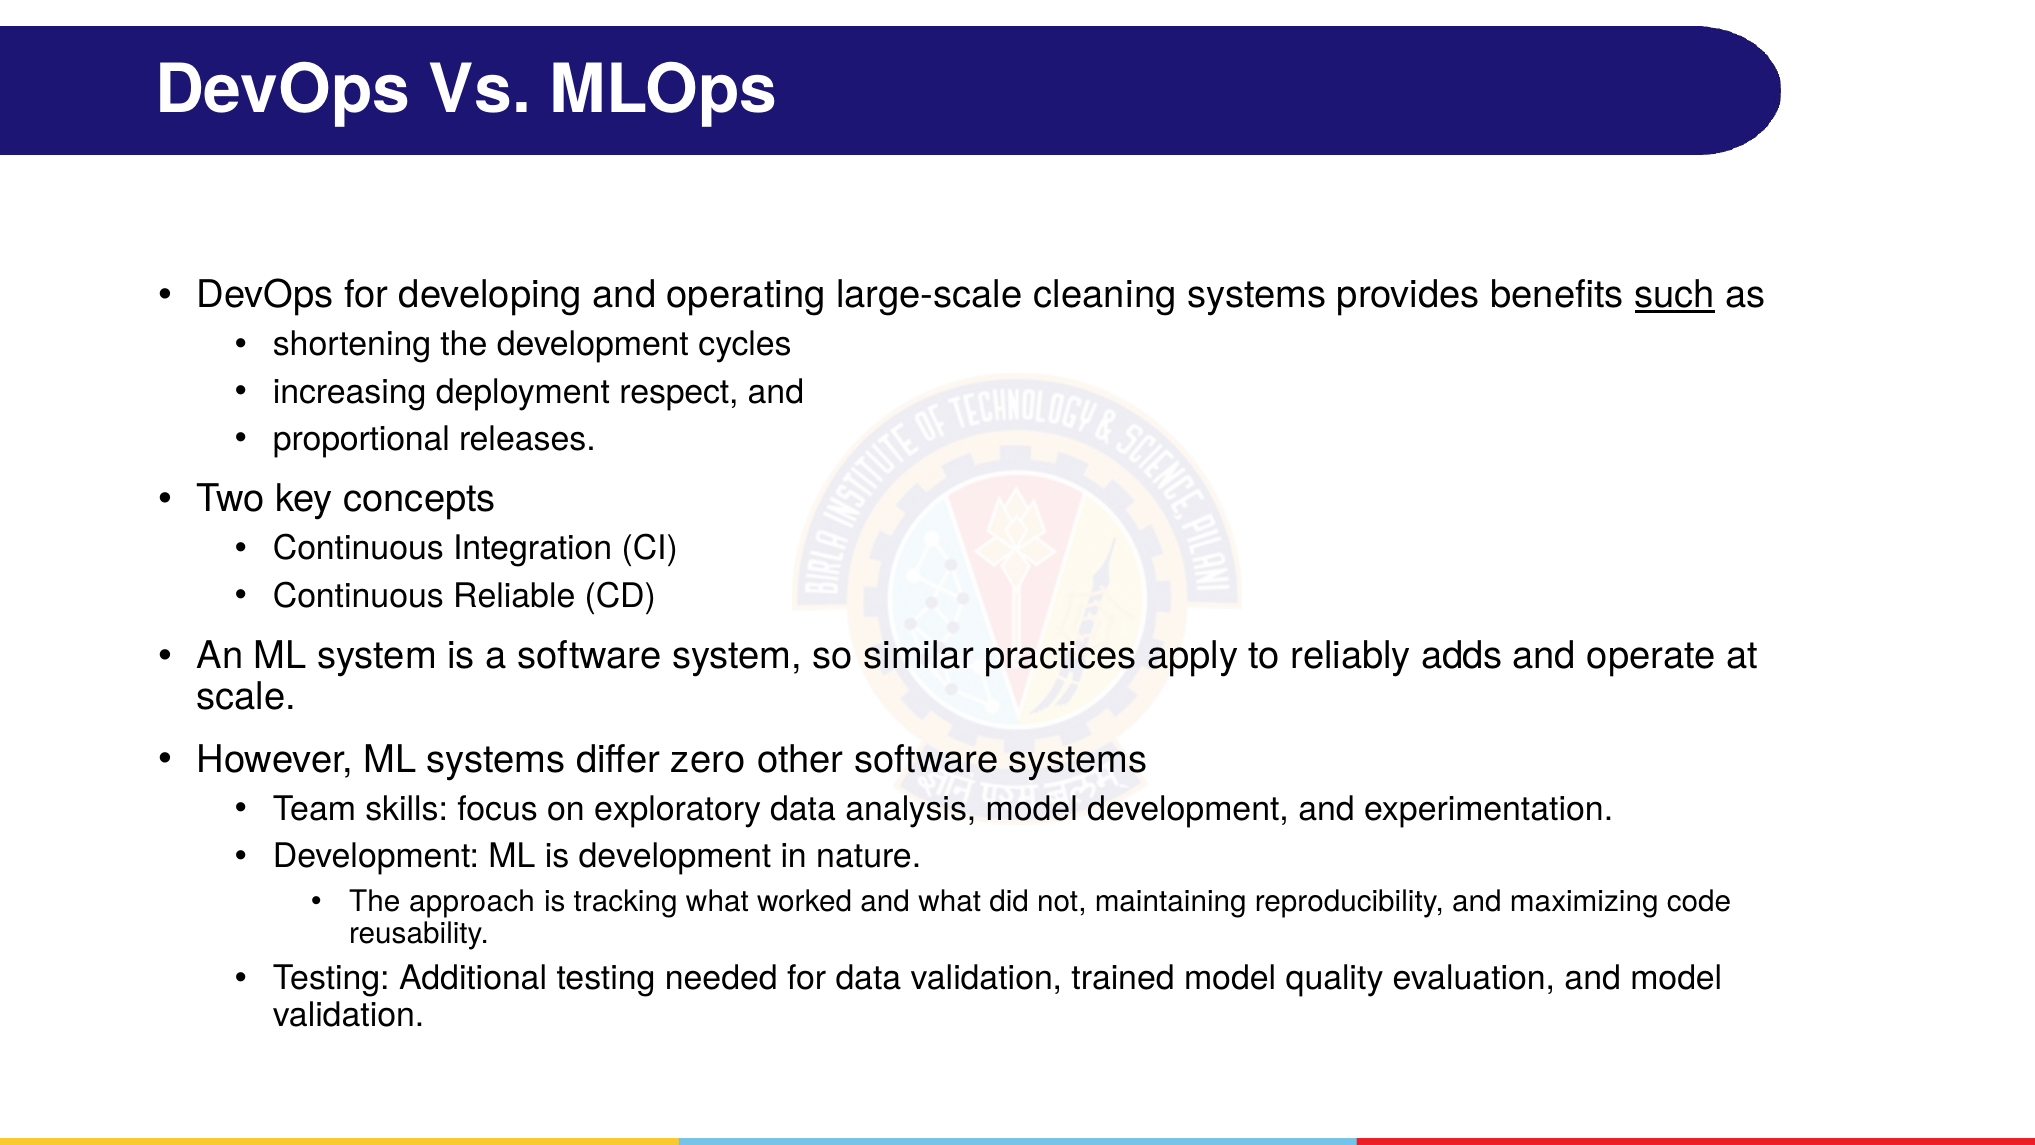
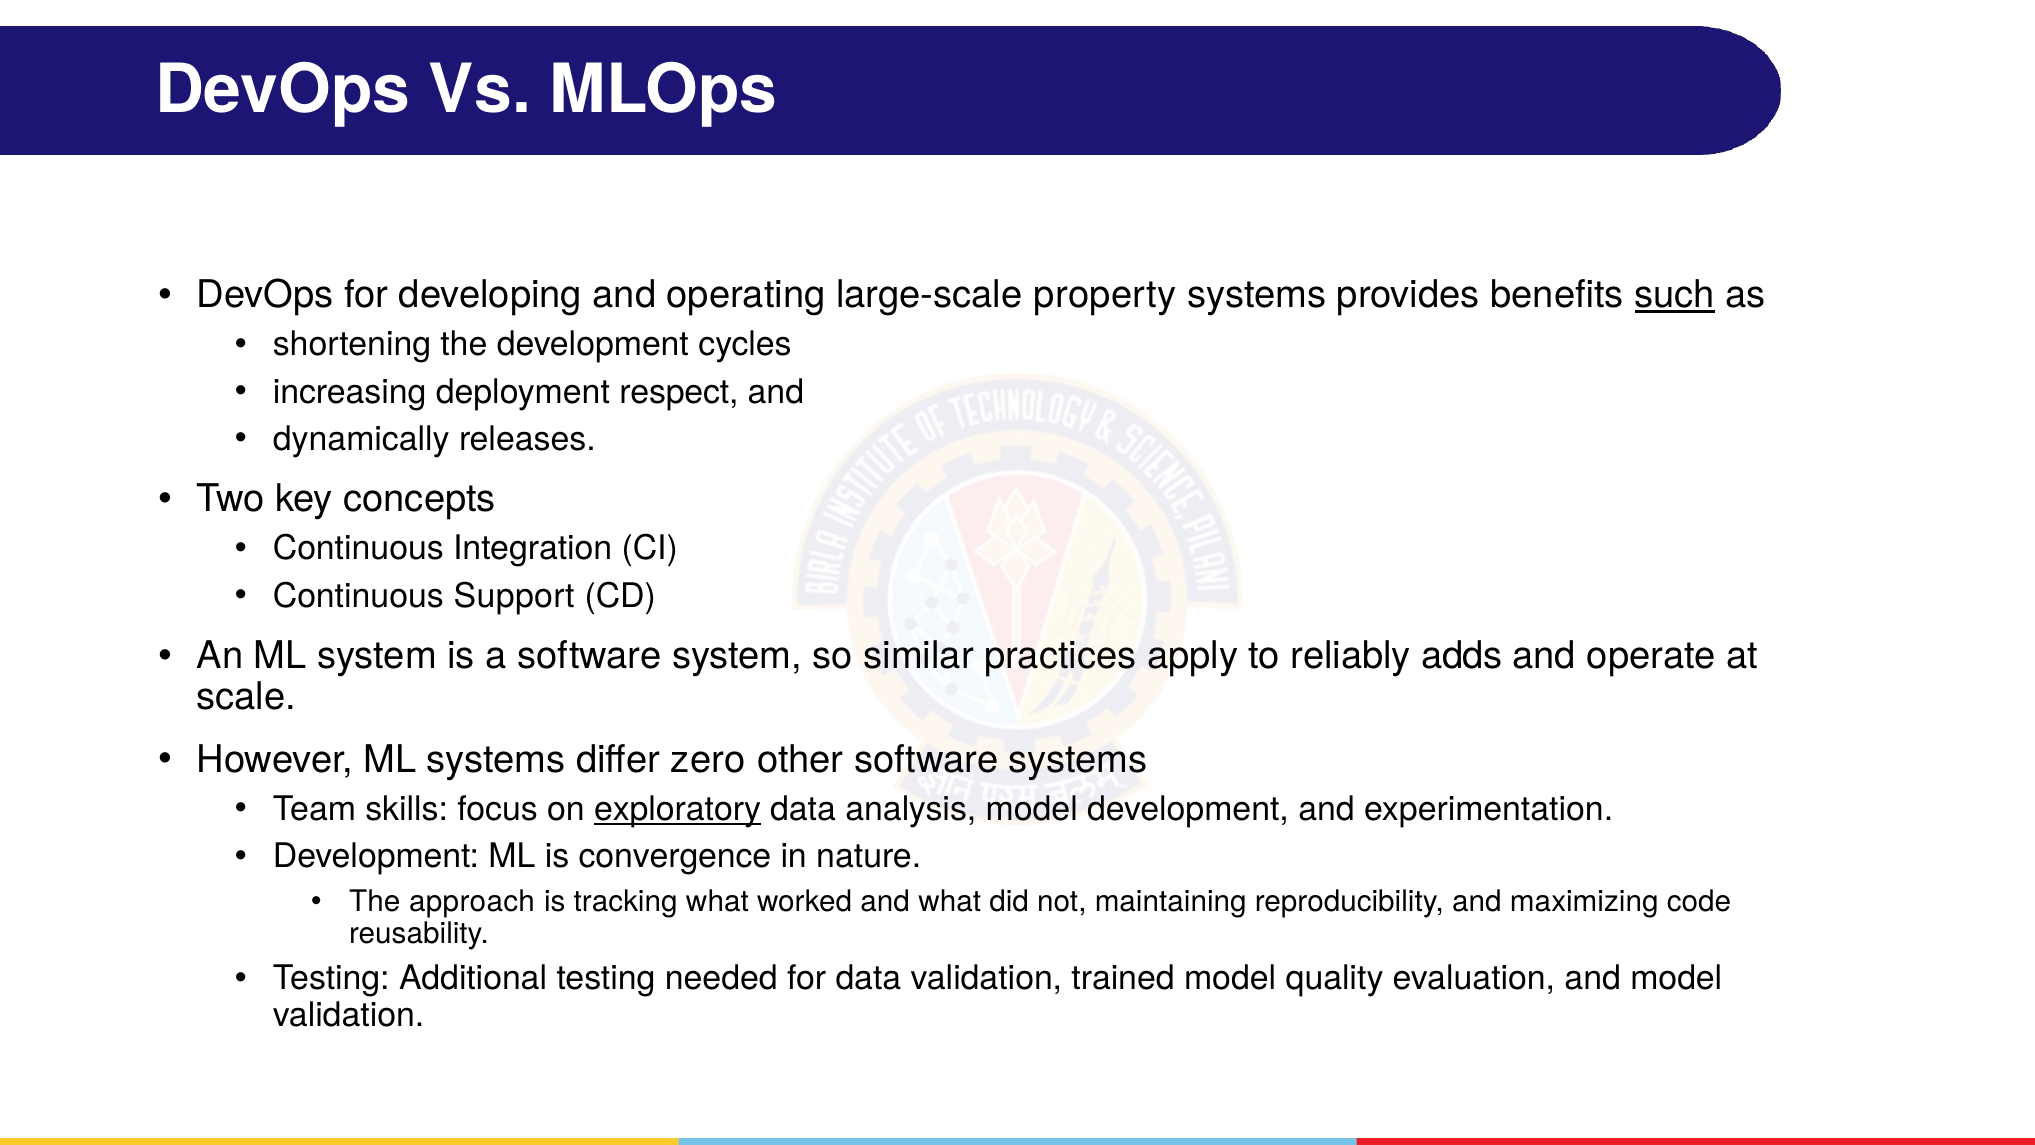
cleaning: cleaning -> property (1105, 295)
proportional: proportional -> dynamically (361, 439)
Reliable: Reliable -> Support (514, 596)
exploratory underline: none -> present (678, 809)
is development: development -> convergence (675, 856)
